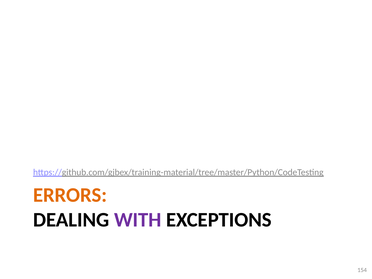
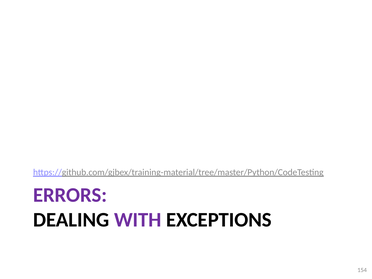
ERRORS colour: orange -> purple (70, 195)
